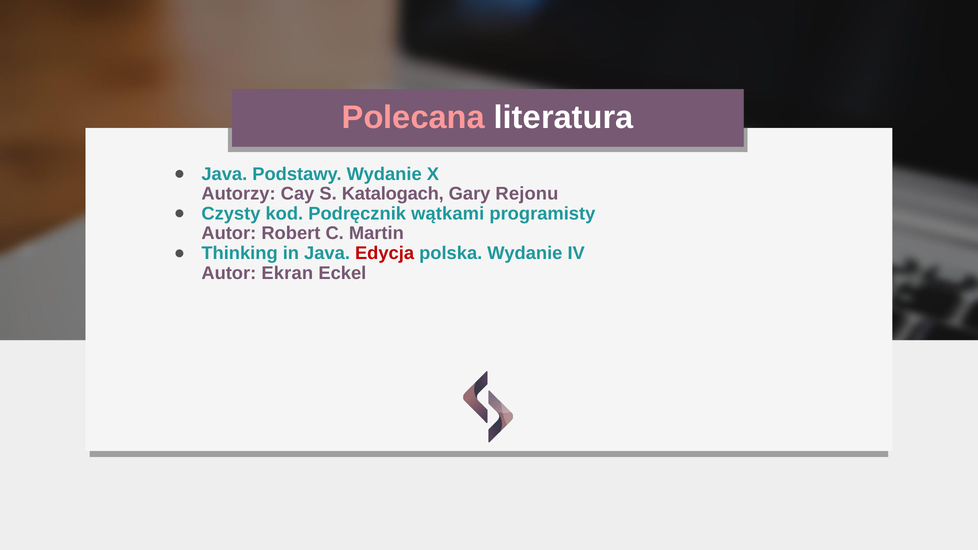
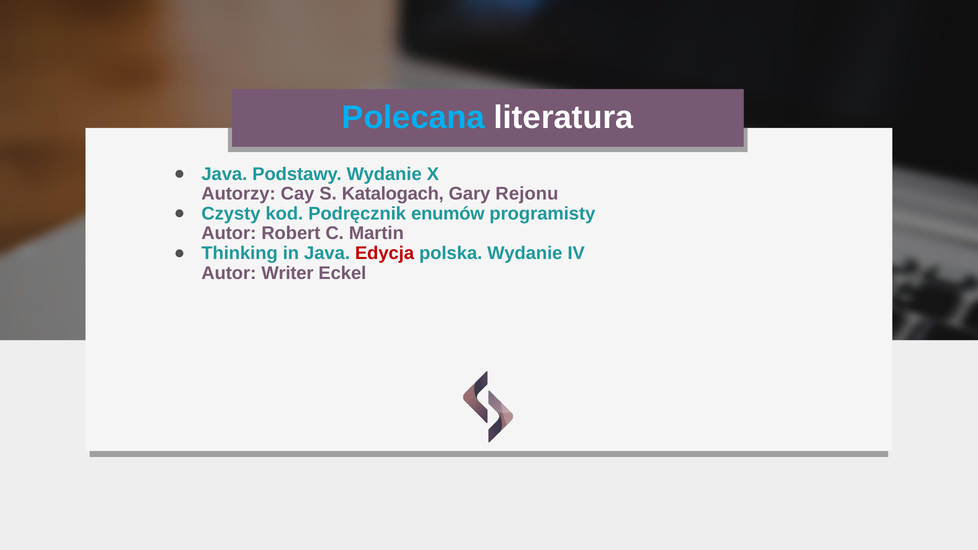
Polecana colour: pink -> light blue (413, 118)
wątkami: wątkami -> enumów (448, 214)
Ekran: Ekran -> Writer (287, 273)
